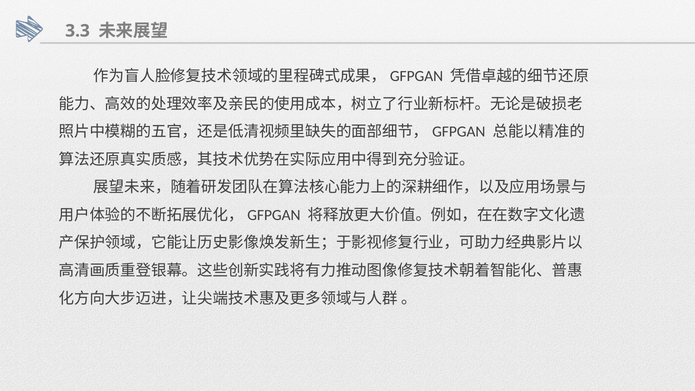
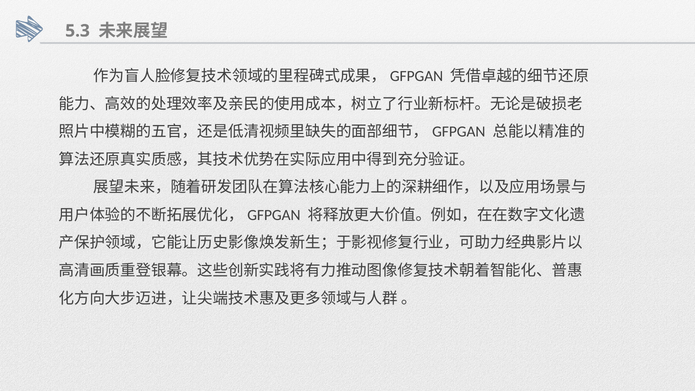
3.3: 3.3 -> 5.3 (78, 31)
